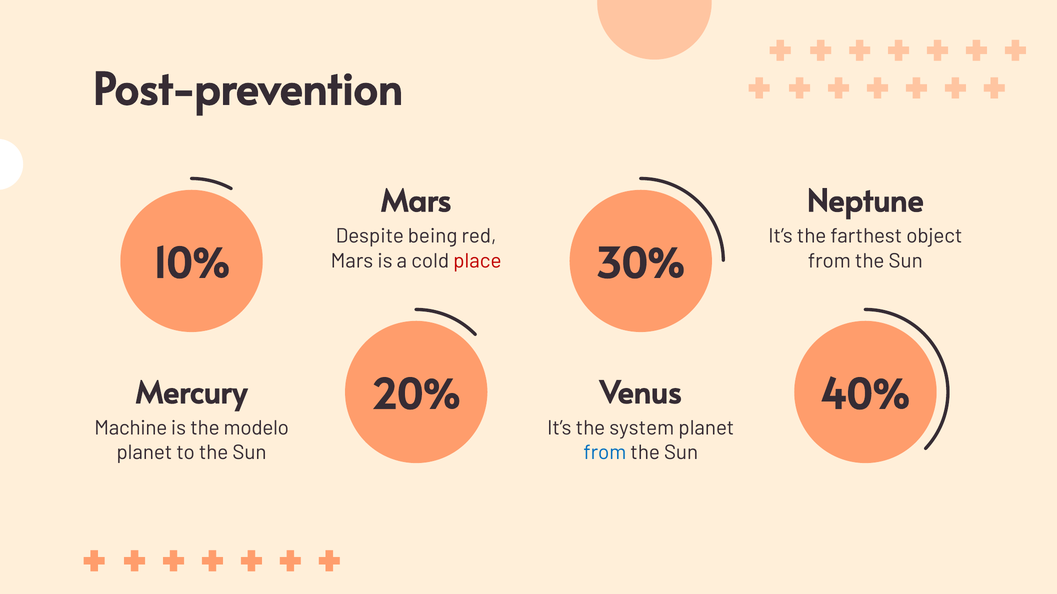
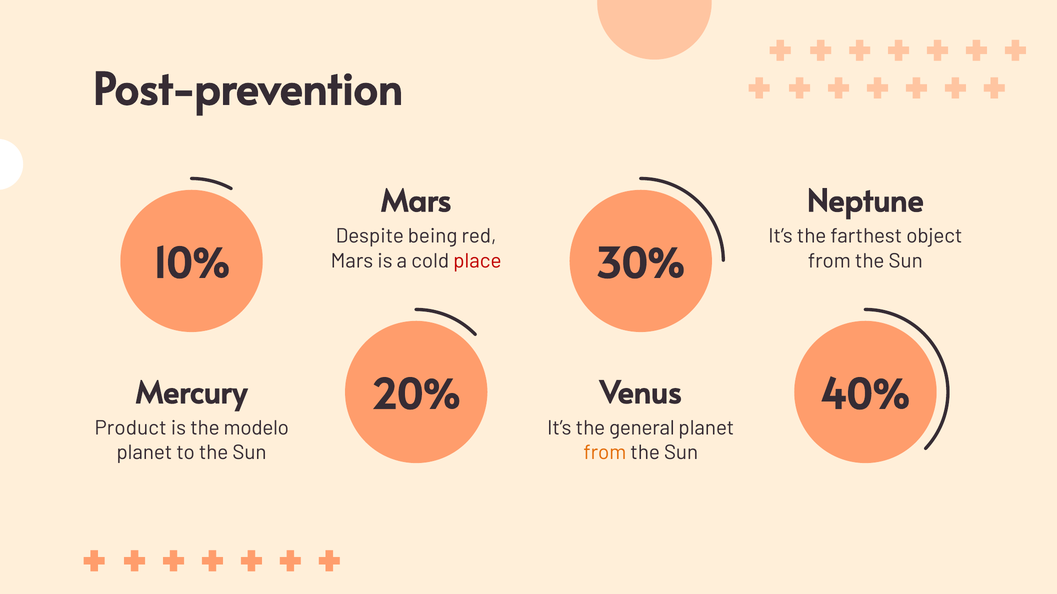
Machine: Machine -> Product (131, 428)
system: system -> general (642, 428)
from colour: blue -> orange (605, 453)
